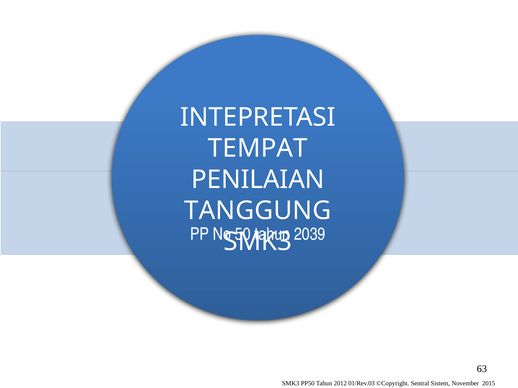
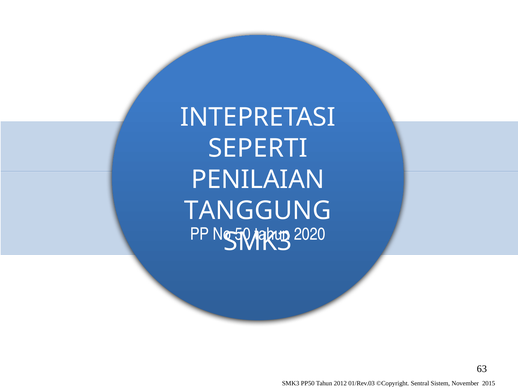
TEMPAT: TEMPAT -> SEPERTI (258, 149)
2039: 2039 -> 2020 (310, 234)
